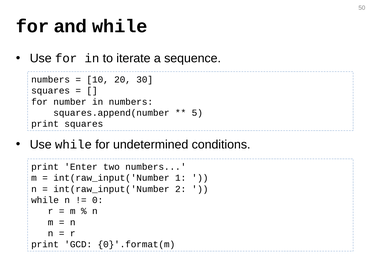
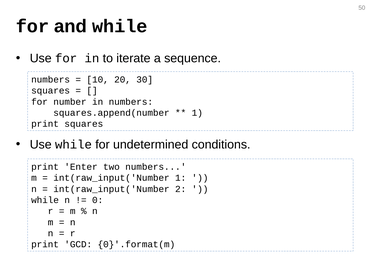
5: 5 -> 1 (197, 113)
